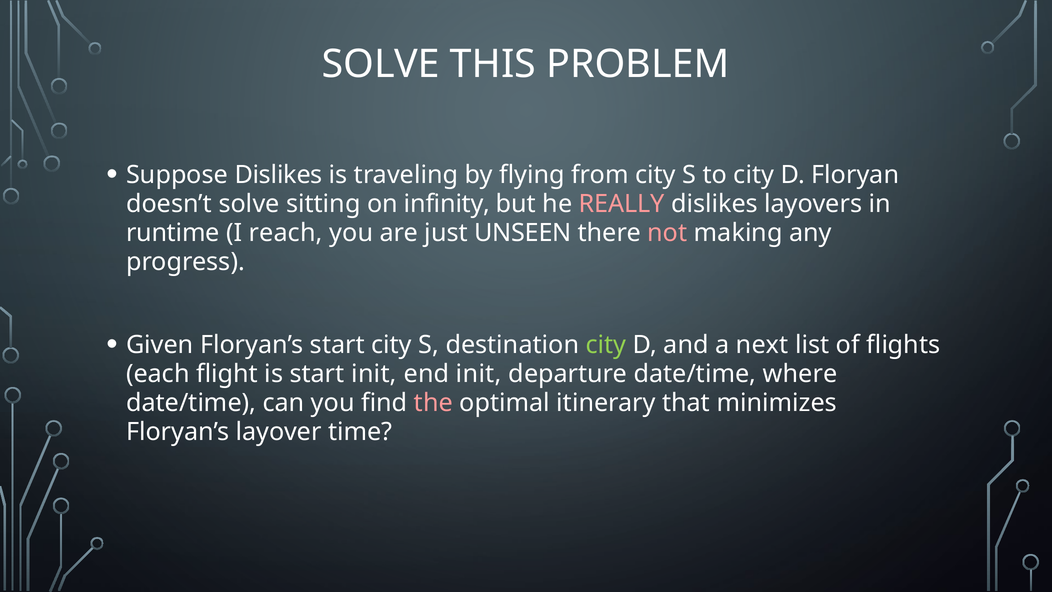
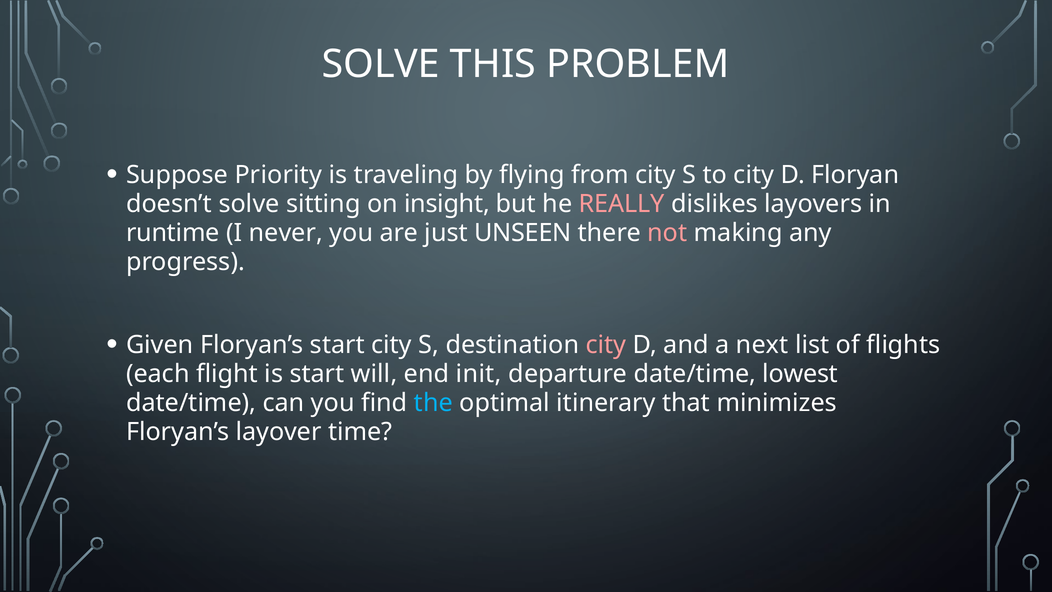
Suppose Dislikes: Dislikes -> Priority (278, 175)
infinity: infinity -> insight (447, 204)
reach: reach -> never (286, 233)
city colour: light green -> pink (606, 345)
start init: init -> will (374, 374)
where: where -> lowest (800, 374)
the colour: pink -> light blue (433, 403)
